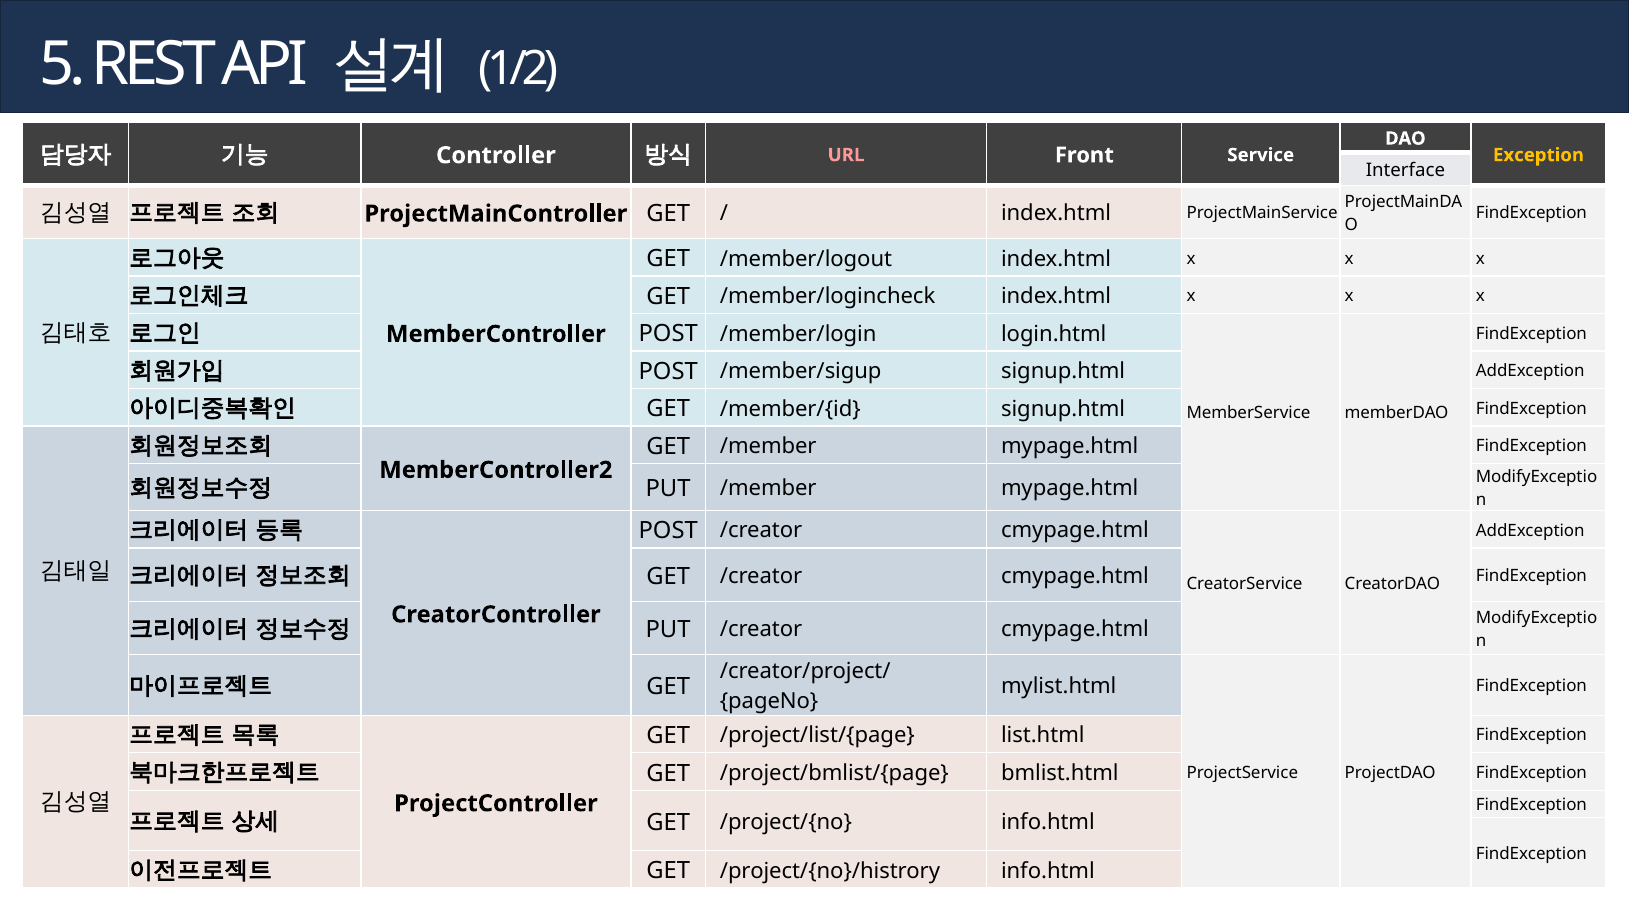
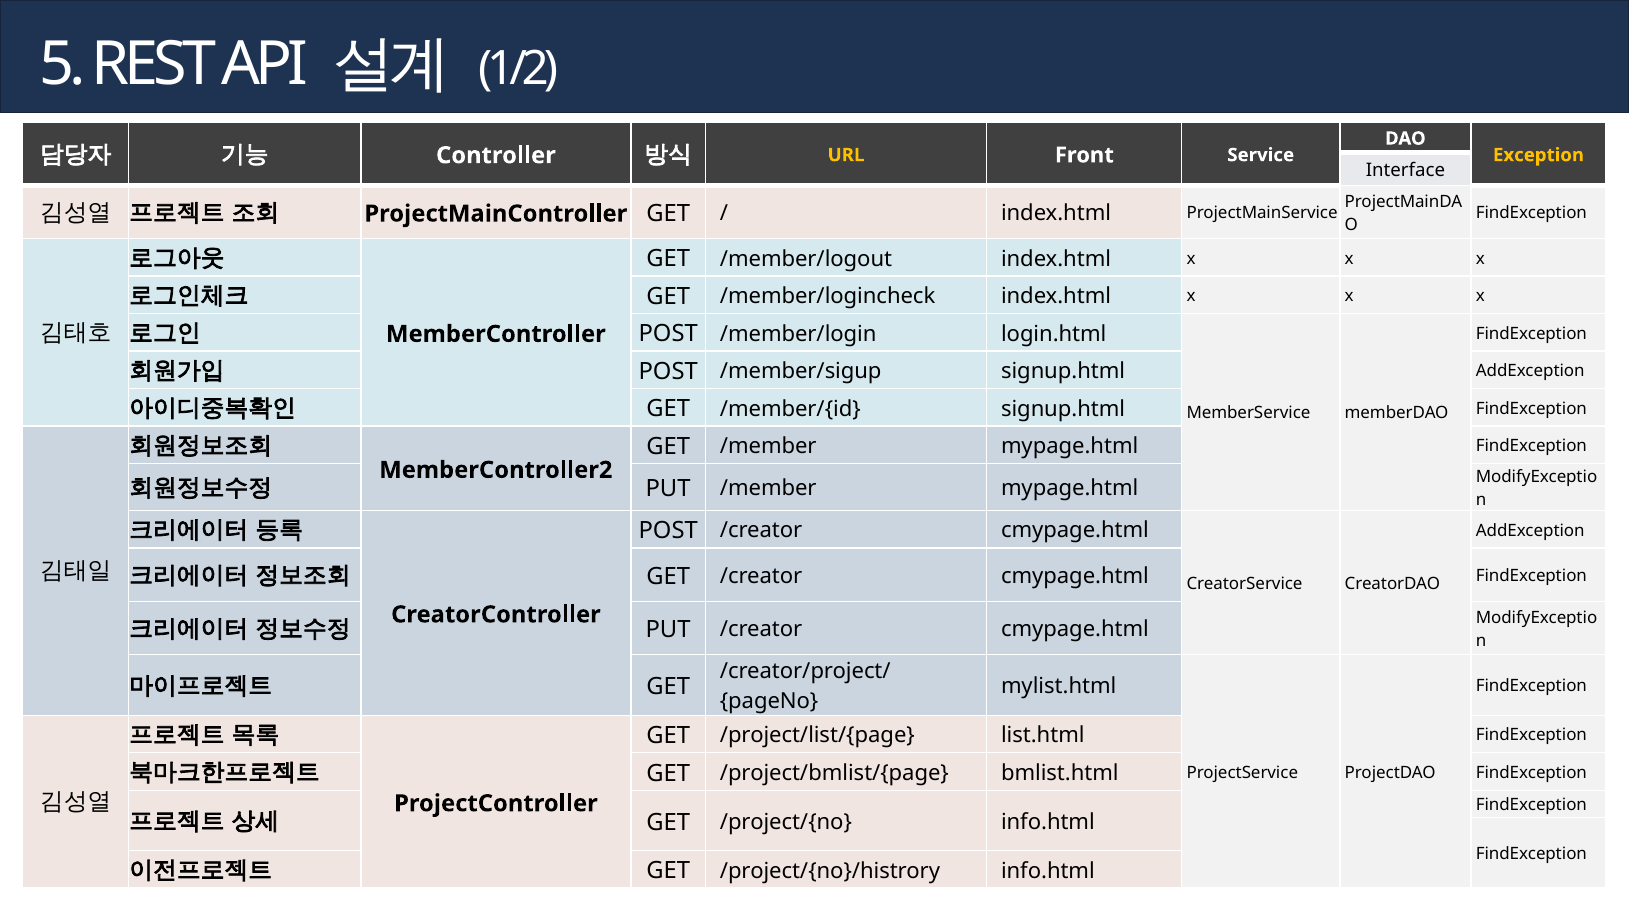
URL colour: pink -> yellow (846, 155)
